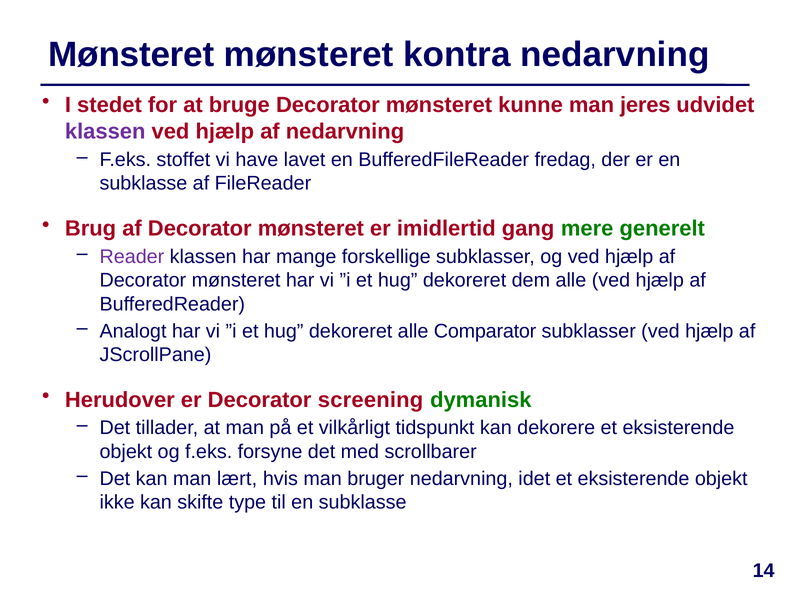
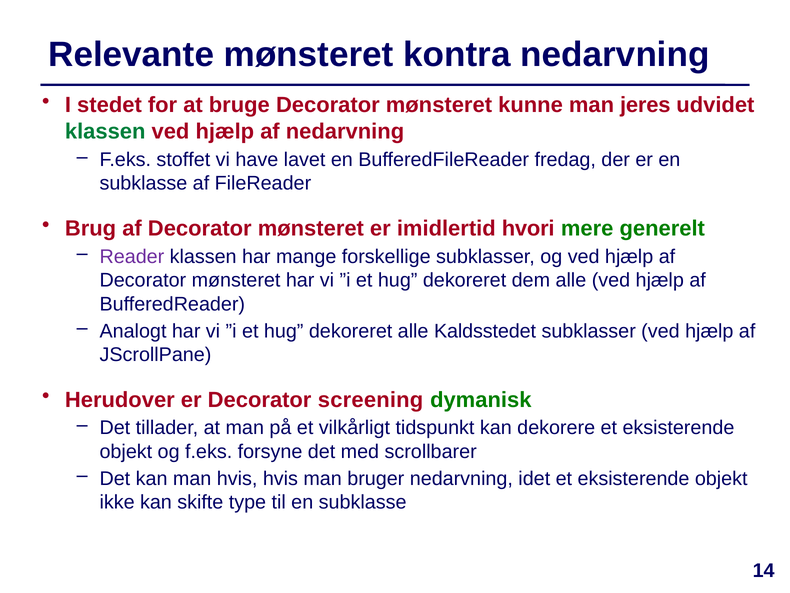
Mønsteret: Mønsteret -> Relevante (131, 54)
klassen colour: purple -> green (105, 131)
gang: gang -> hvori (528, 228)
Comparator: Comparator -> Kaldsstedet (485, 331)
man lært: lært -> hvis (237, 478)
